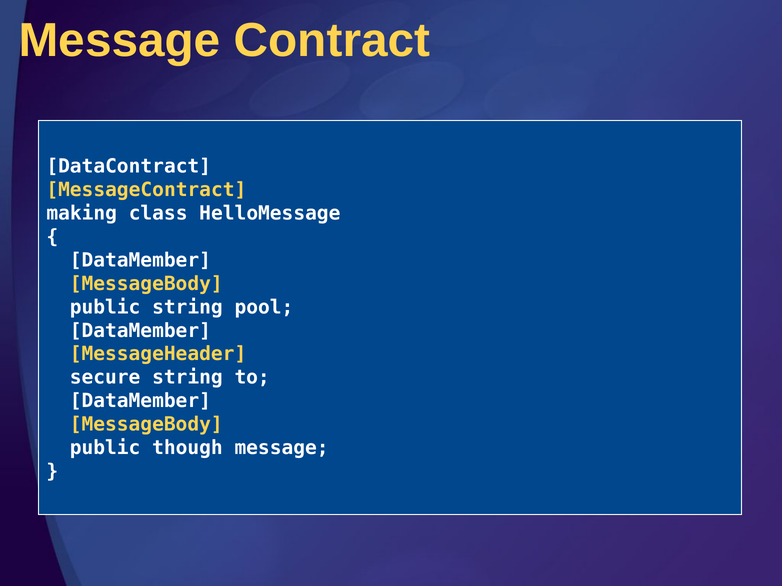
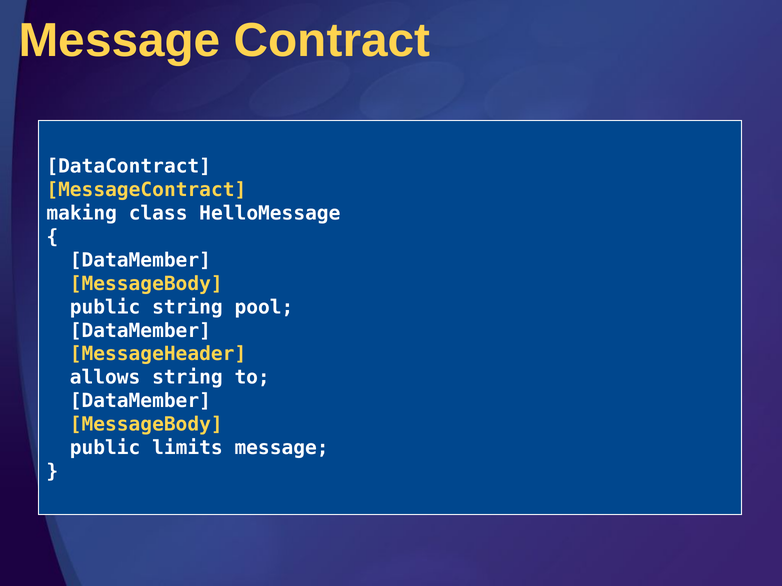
secure: secure -> allows (105, 378)
though: though -> limits (187, 448)
